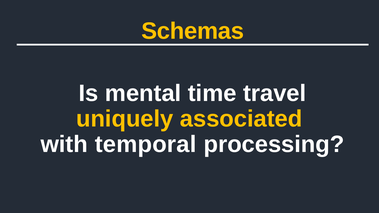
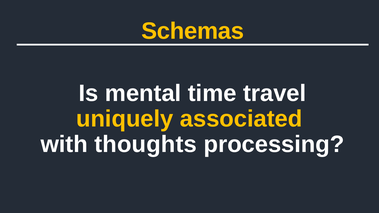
temporal: temporal -> thoughts (146, 145)
